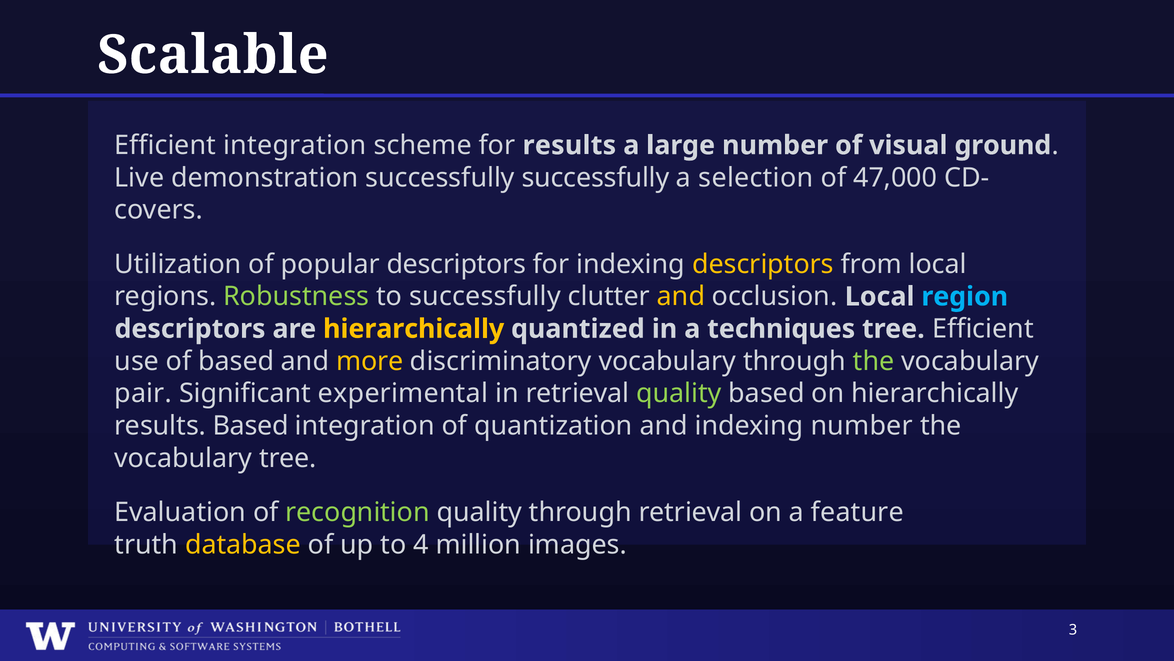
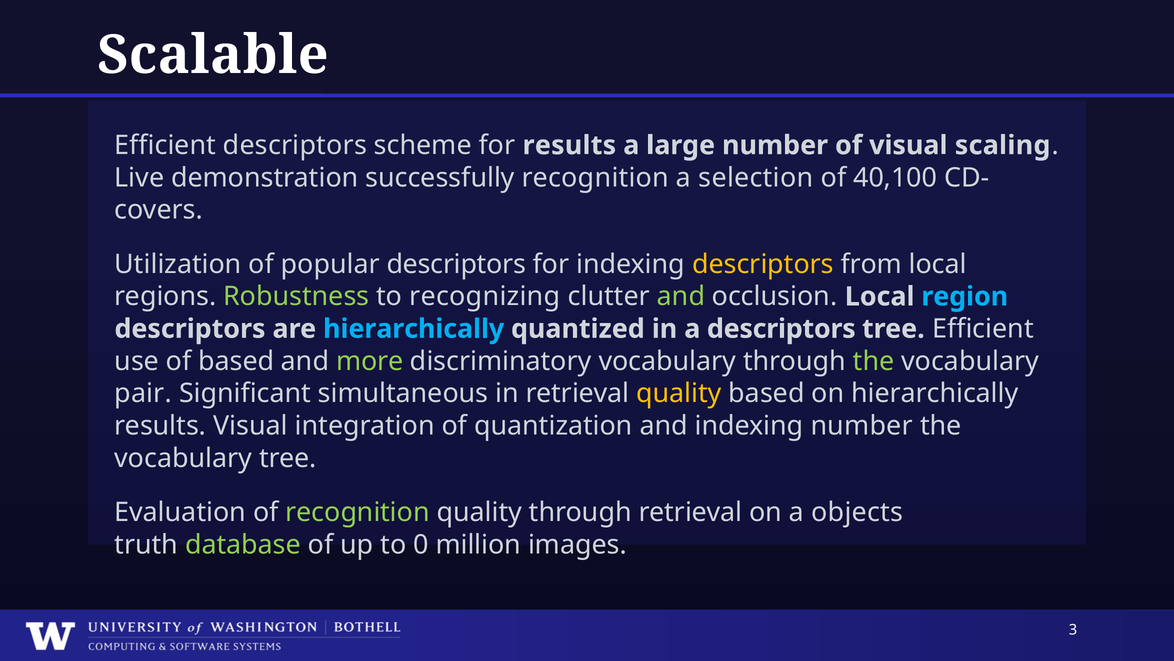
Efficient integration: integration -> descriptors (295, 145)
ground: ground -> scaling (1003, 145)
successfully successfully: successfully -> recognition (595, 177)
47,000: 47,000 -> 40,100 (895, 177)
to successfully: successfully -> recognizing (485, 296)
and colour: yellow -> light green (681, 296)
hierarchically colour: yellow -> light blue (414, 329)
a techniques: techniques -> descriptors (781, 329)
more colour: yellow -> light green (370, 361)
experimental: experimental -> simultaneous (403, 393)
quality colour: light green -> yellow (679, 393)
results Based: Based -> Visual (251, 425)
feature: feature -> objects (857, 512)
database colour: yellow -> light green (243, 544)
4: 4 -> 0 (421, 544)
